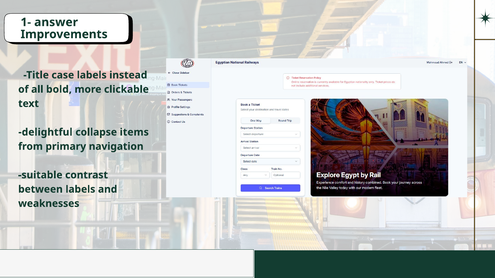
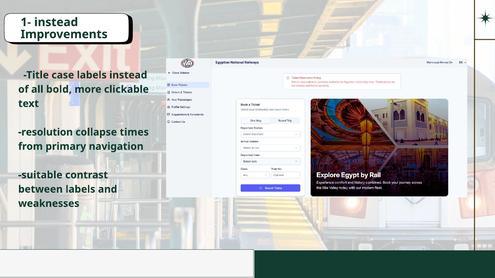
1- answer: answer -> instead (56, 22)
delightful: delightful -> resolution (46, 132)
items: items -> times (134, 132)
